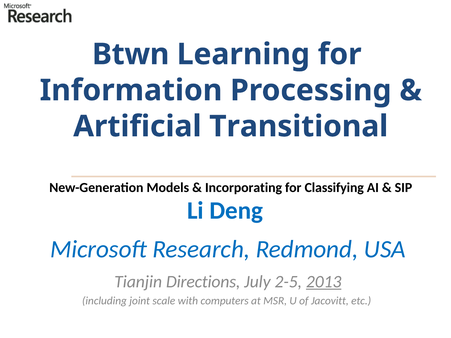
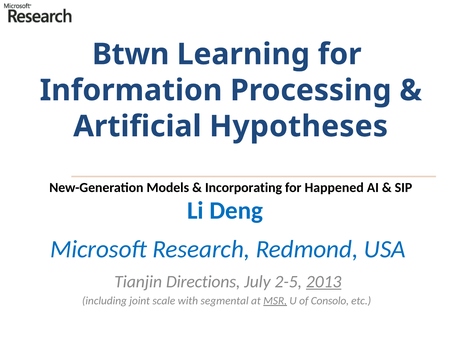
Transitional: Transitional -> Hypotheses (299, 126)
Classifying: Classifying -> Happened (334, 188)
computers: computers -> segmental (225, 301)
MSR underline: none -> present (275, 301)
Jacovitt: Jacovitt -> Consolo (330, 301)
